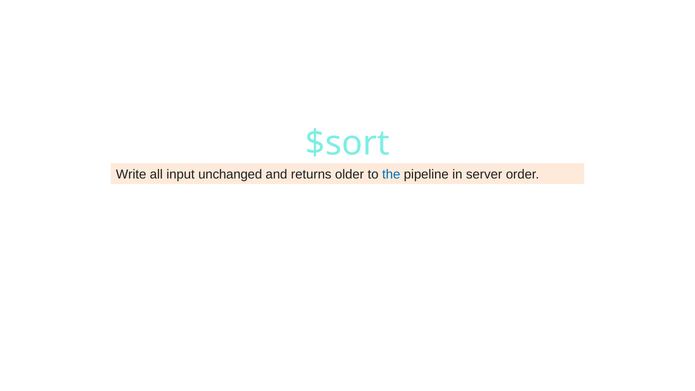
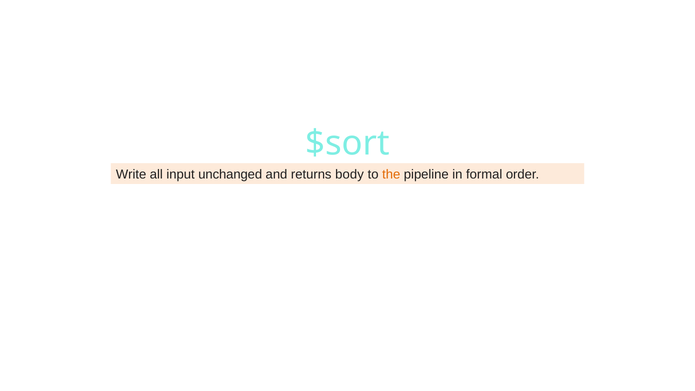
older: older -> body (350, 174)
the colour: blue -> orange (391, 174)
server: server -> formal (484, 174)
